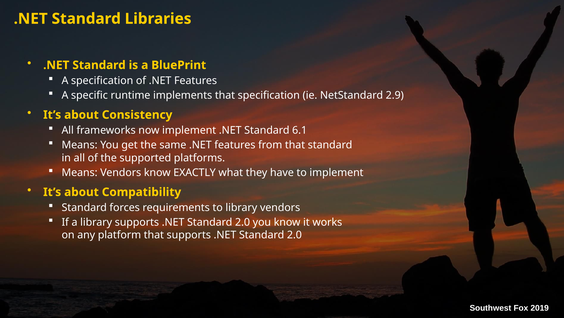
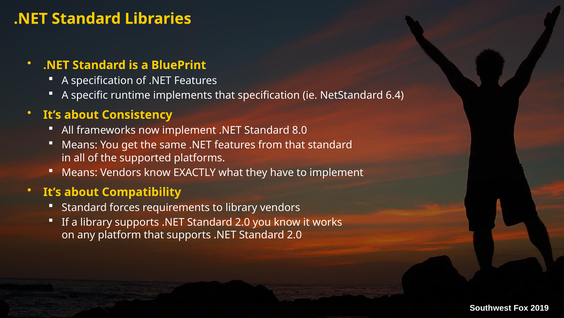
2.9: 2.9 -> 6.4 (395, 95)
6.1: 6.1 -> 8.0 (300, 130)
